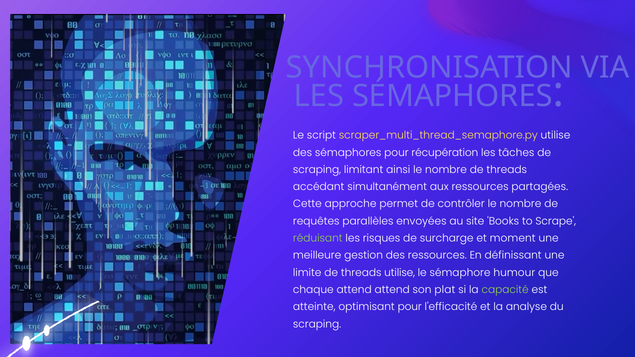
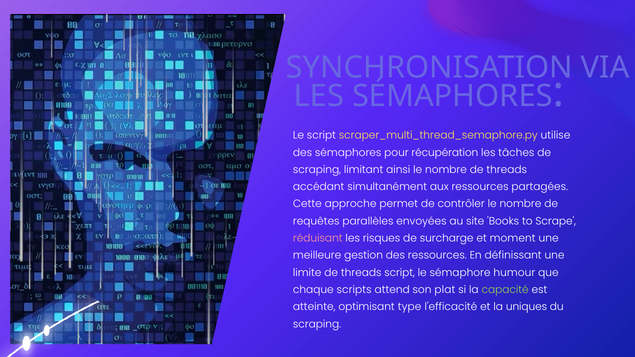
réduisant colour: light green -> pink (318, 238)
threads utilise: utilise -> script (400, 273)
chaque attend: attend -> scripts (354, 290)
optimisant pour: pour -> type (410, 307)
analyse: analyse -> uniques (526, 307)
